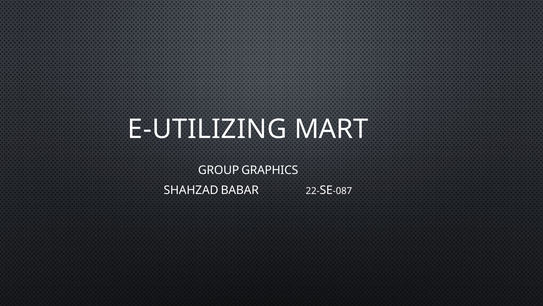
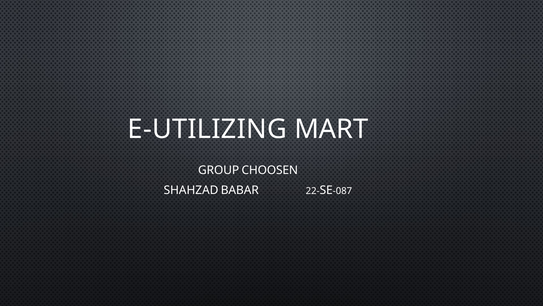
GRAPHICS: GRAPHICS -> CHOOSEN (270, 170)
